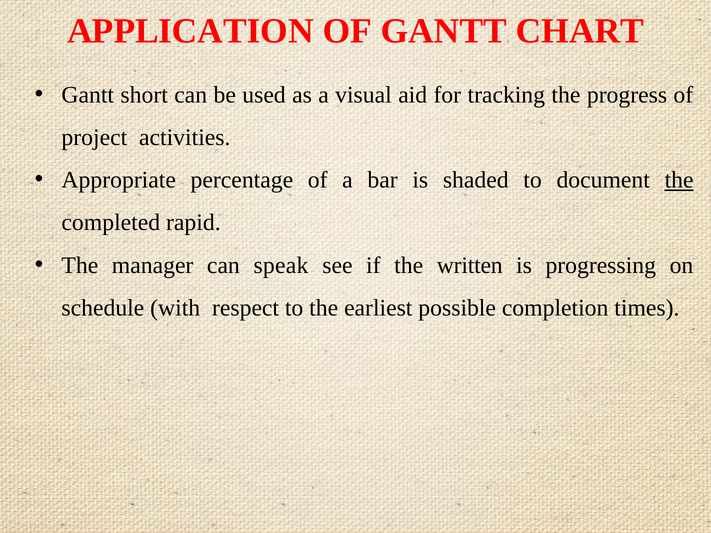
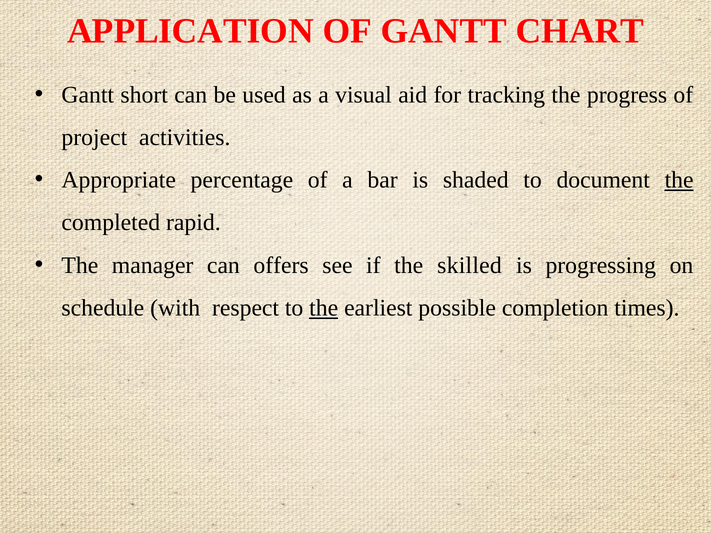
speak: speak -> offers (281, 265)
written: written -> skilled (470, 265)
the underline: none -> present (324, 308)
